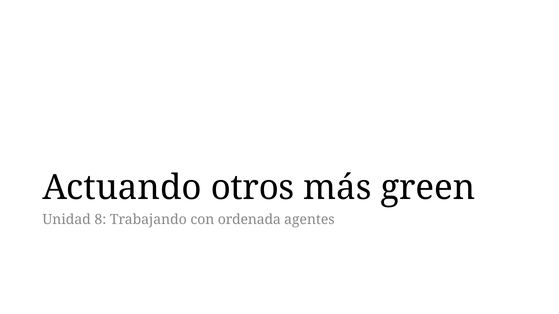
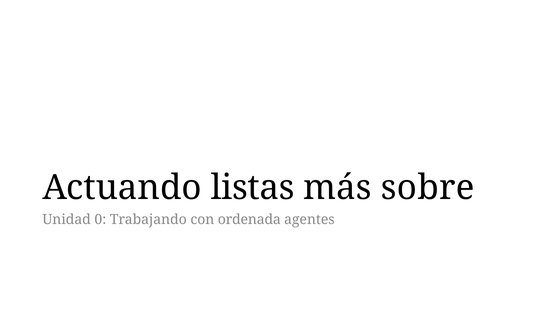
otros: otros -> listas (253, 188)
green: green -> sobre (428, 188)
8: 8 -> 0 (100, 220)
